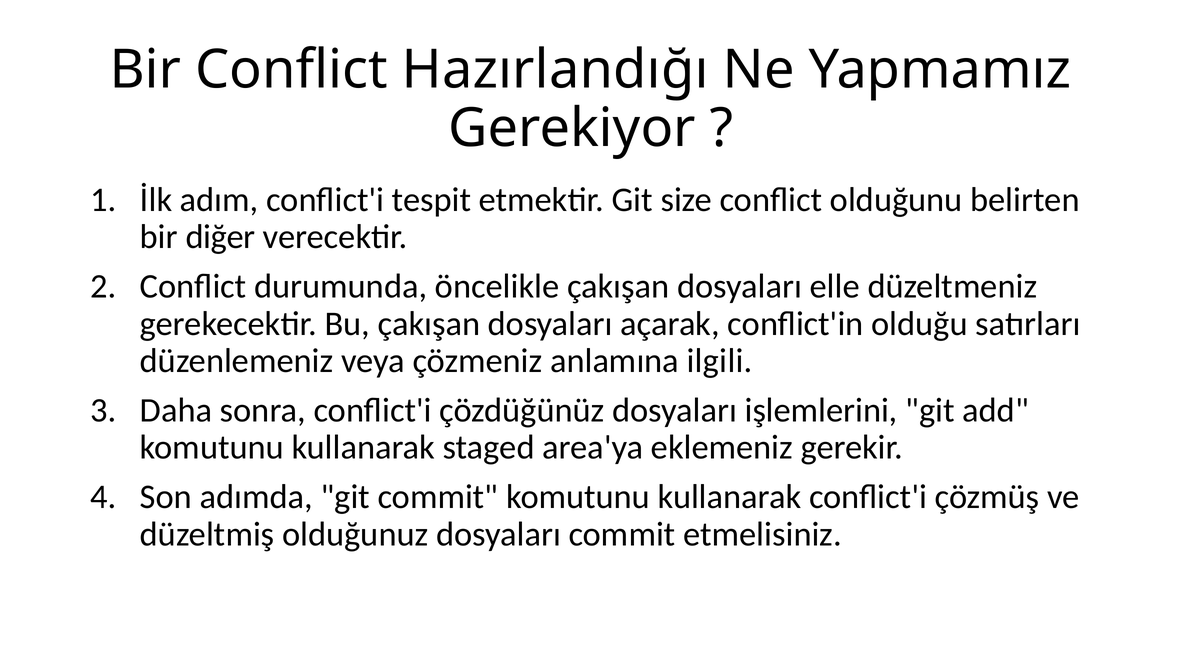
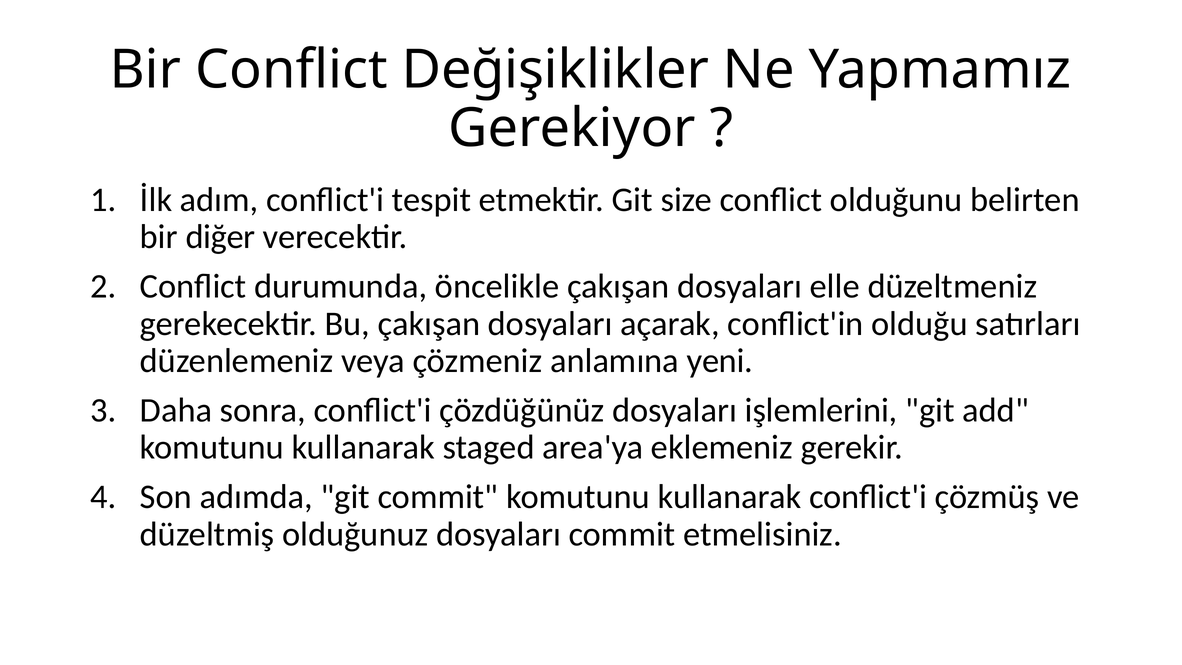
Hazırlandığı: Hazırlandığı -> Değişiklikler (555, 70)
ilgili: ilgili -> yeni (720, 361)
